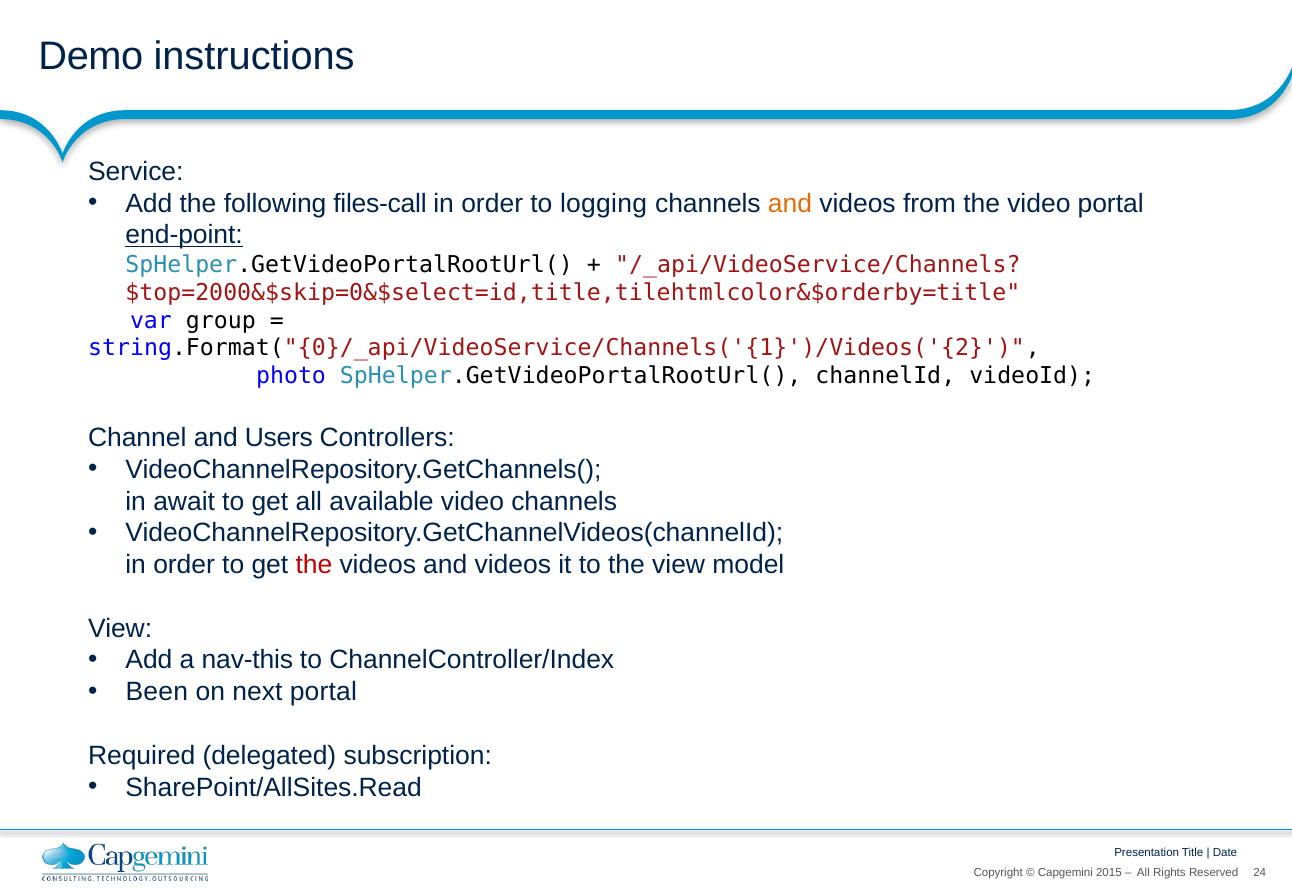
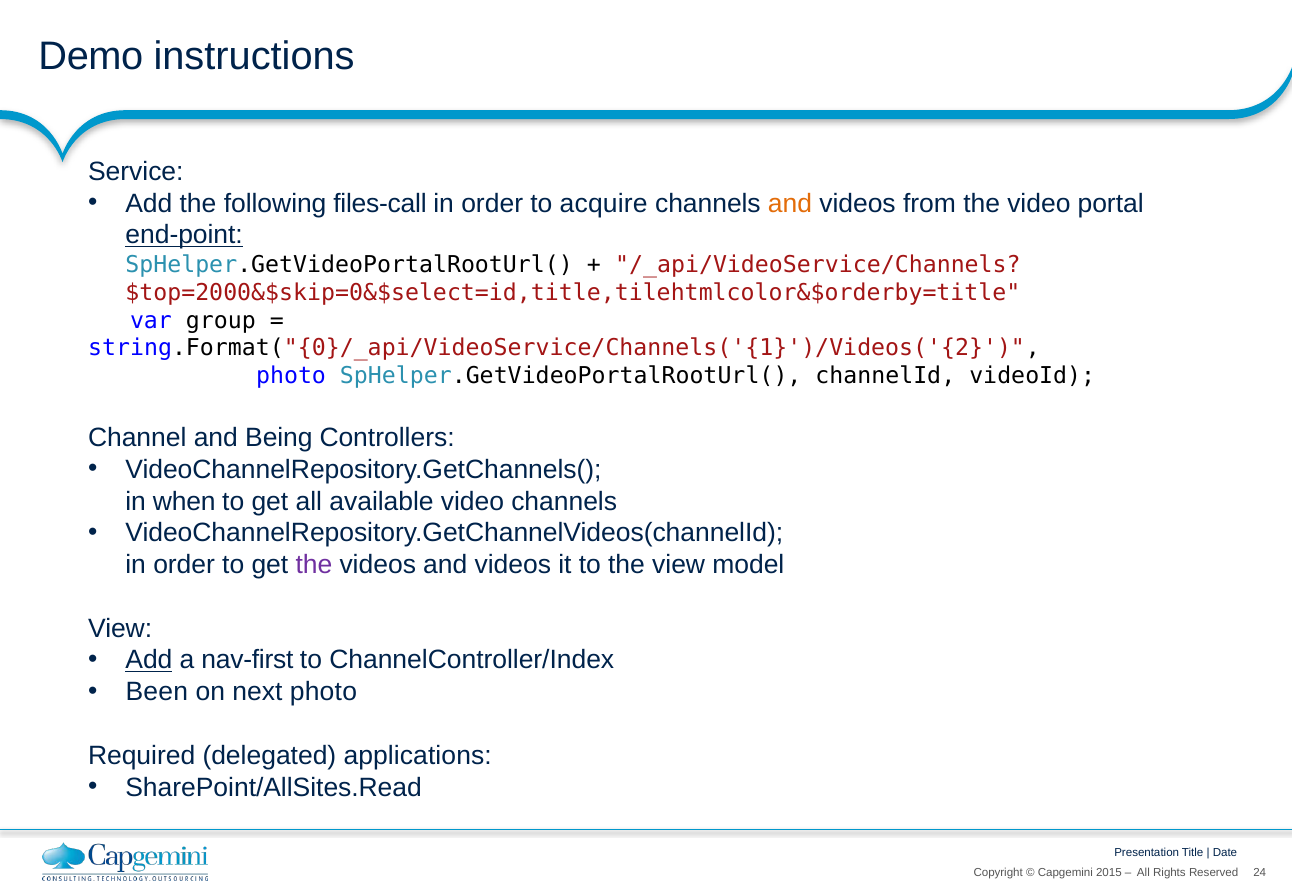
logging: logging -> acquire (604, 203)
Users: Users -> Being (279, 438)
await: await -> when (184, 502)
the colour: red -> purple (314, 565)
Add underline: none -> present (149, 661)
nav-this: nav-this -> nav-first (247, 661)
next portal: portal -> photo (323, 692)
subscription: subscription -> applications (418, 756)
